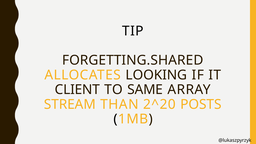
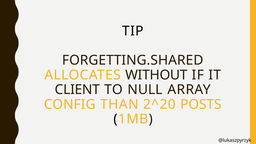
LOOKING: LOOKING -> WITHOUT (156, 75)
SAME: SAME -> NULL (145, 90)
STREAM: STREAM -> CONFIG (70, 104)
